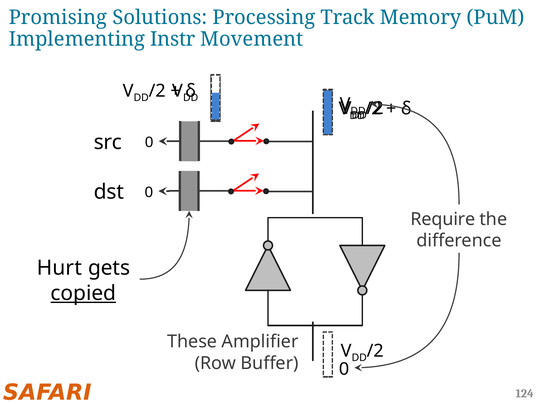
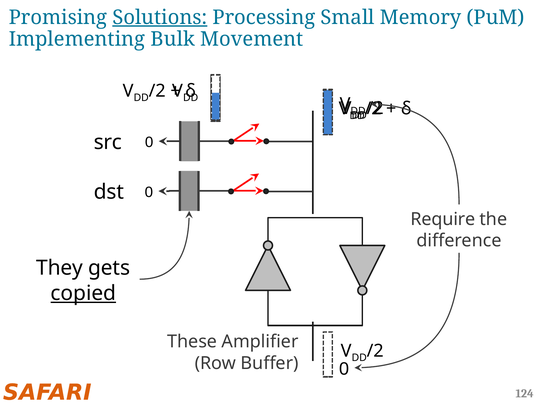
Solutions underline: none -> present (160, 17)
Track: Track -> Small (348, 17)
Instr: Instr -> Bulk (173, 39)
Hurt: Hurt -> They (60, 268)
